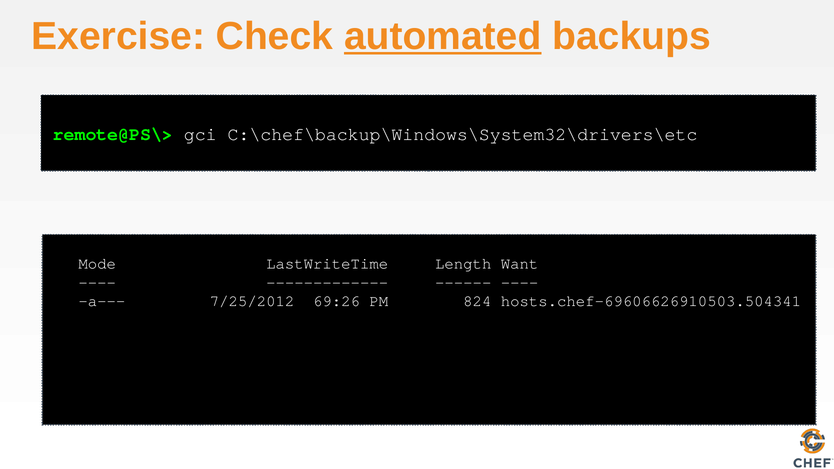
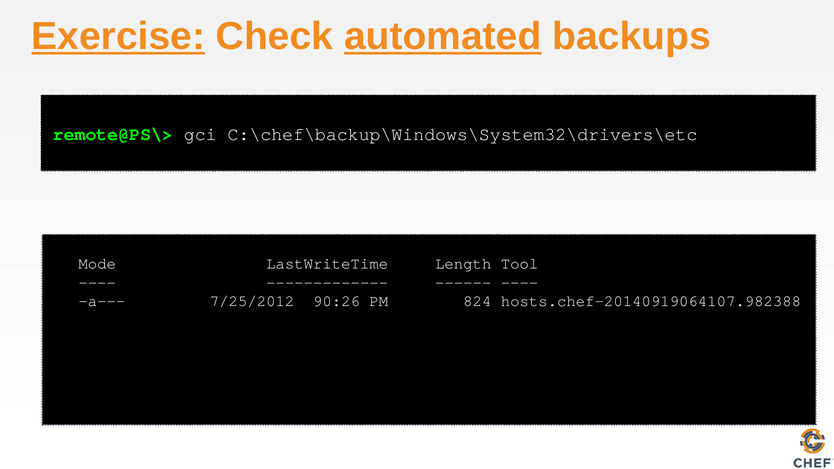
Exercise underline: none -> present (118, 37)
Want: Want -> Tool (520, 264)
69:26: 69:26 -> 90:26 (337, 301)
hosts.chef-69606626910503.504341: hosts.chef-69606626910503.504341 -> hosts.chef-20140919064107.982388 (651, 301)
